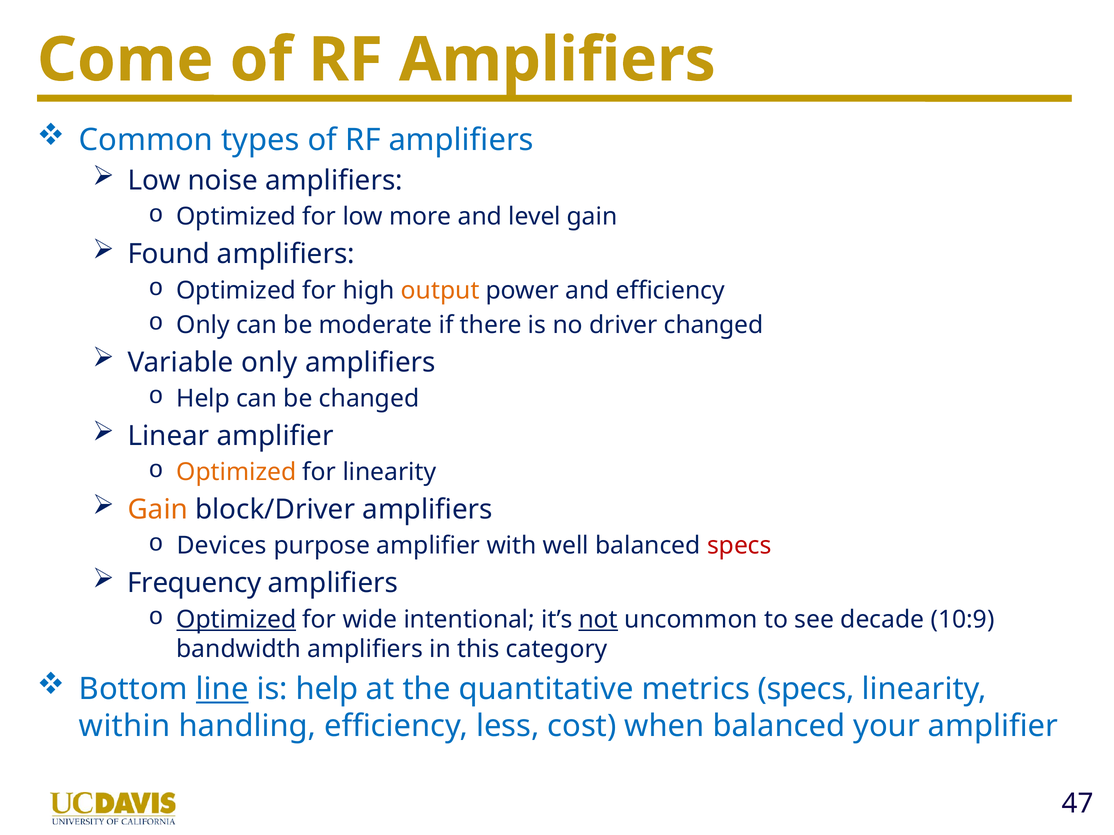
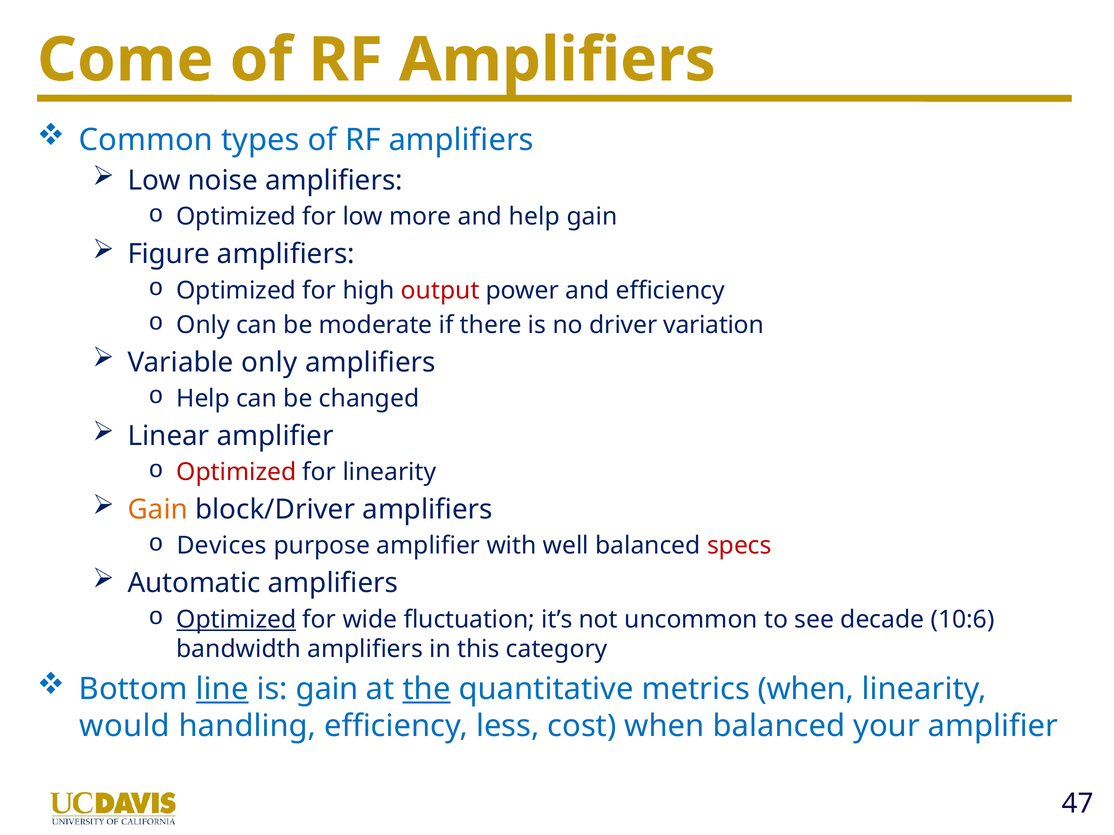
and level: level -> help (534, 217)
Found: Found -> Figure (169, 254)
output colour: orange -> red (440, 291)
driver changed: changed -> variation (714, 325)
Optimized colour: orange -> red (236, 472)
Frequency: Frequency -> Automatic (194, 583)
intentional: intentional -> fluctuation (469, 620)
not underline: present -> none (598, 620)
10:9: 10:9 -> 10:6 (963, 620)
is help: help -> gain (327, 689)
the underline: none -> present (427, 689)
metrics specs: specs -> when (806, 689)
within: within -> would (125, 727)
